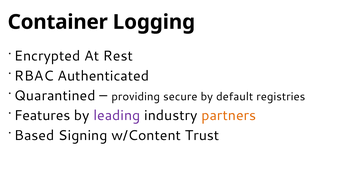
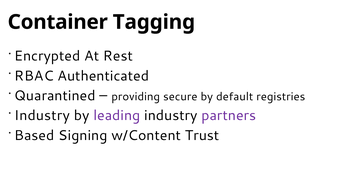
Logging: Logging -> Tagging (154, 22)
Features: Features -> Industry (42, 116)
partners colour: orange -> purple (229, 116)
